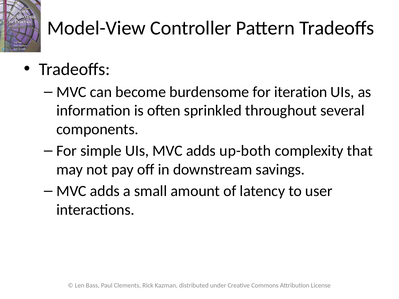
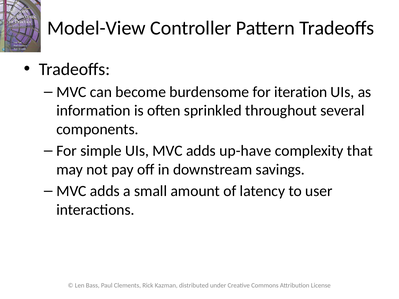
up-both: up-both -> up-have (245, 151)
